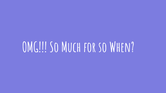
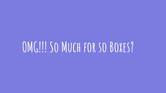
When: When -> Boxes (122, 48)
